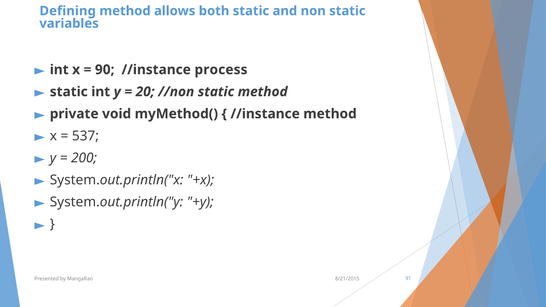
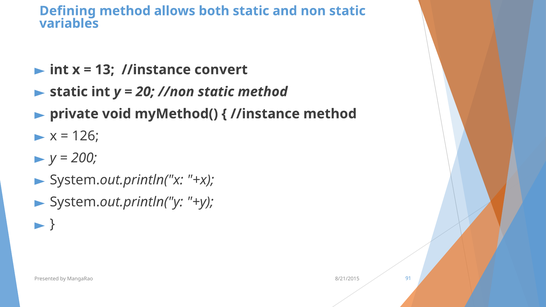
90: 90 -> 13 (105, 70)
process: process -> convert (221, 70)
537: 537 -> 126 (85, 136)
